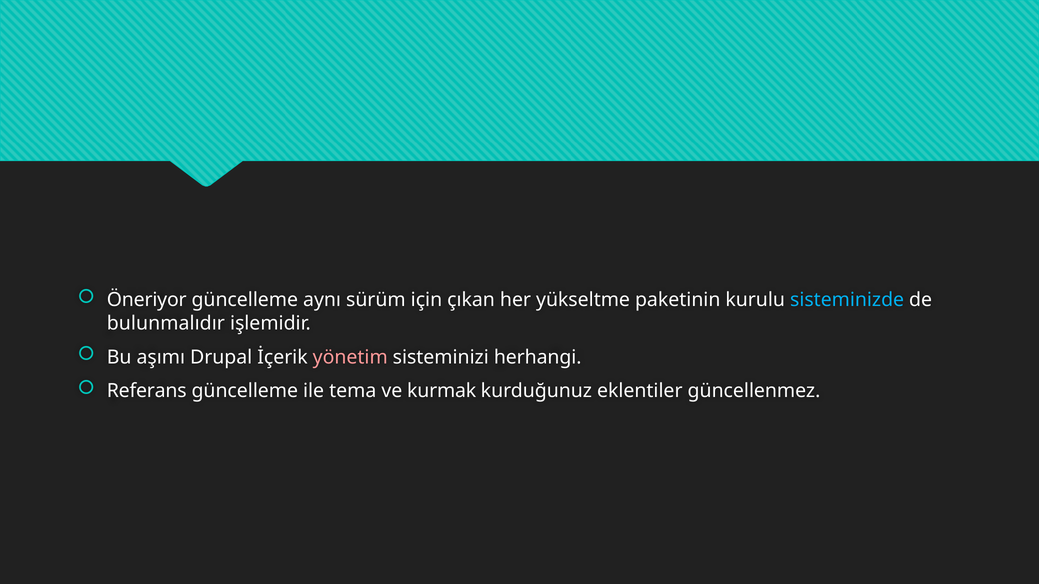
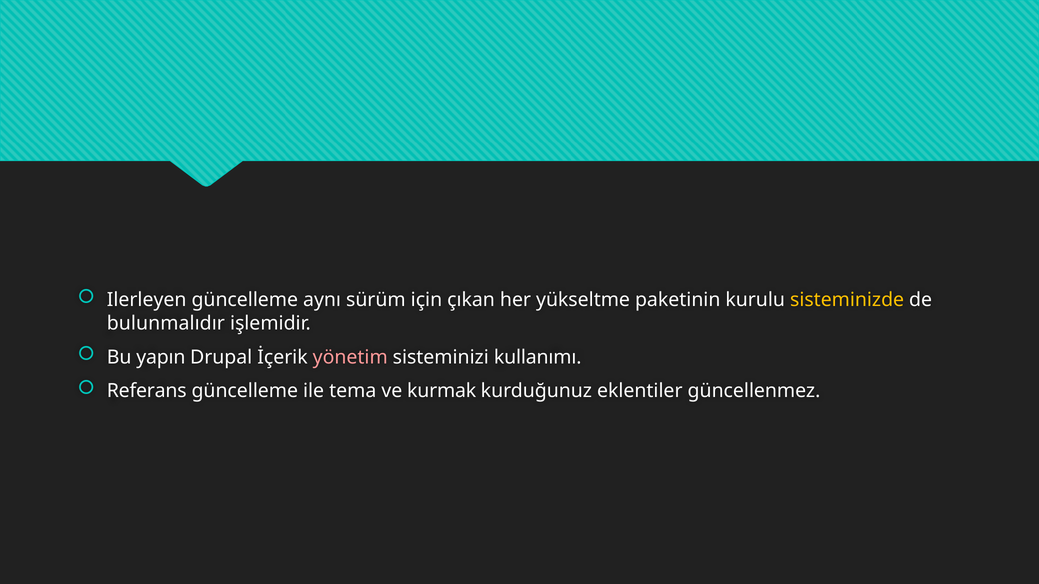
Öneriyor: Öneriyor -> Ilerleyen (147, 300)
sisteminizde colour: light blue -> yellow (847, 300)
aşımı: aşımı -> yapın (161, 357)
herhangi: herhangi -> kullanımı (538, 357)
